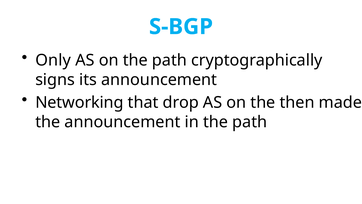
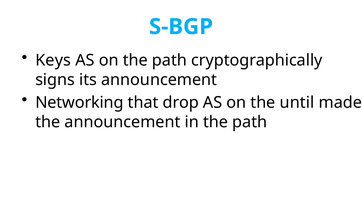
Only: Only -> Keys (53, 60)
then: then -> until (297, 102)
